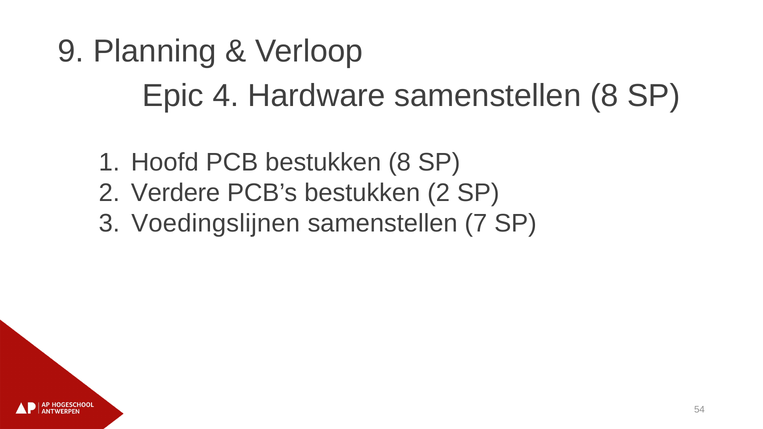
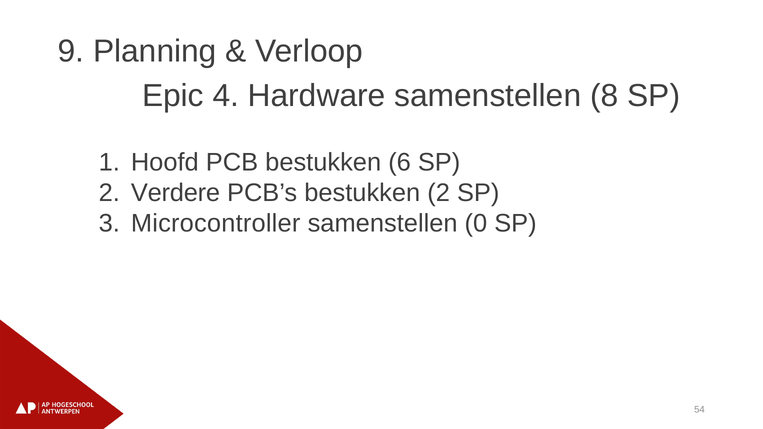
bestukken 8: 8 -> 6 (400, 162)
Voedingslijnen: Voedingslijnen -> Microcontroller (216, 223)
7: 7 -> 0 (476, 223)
